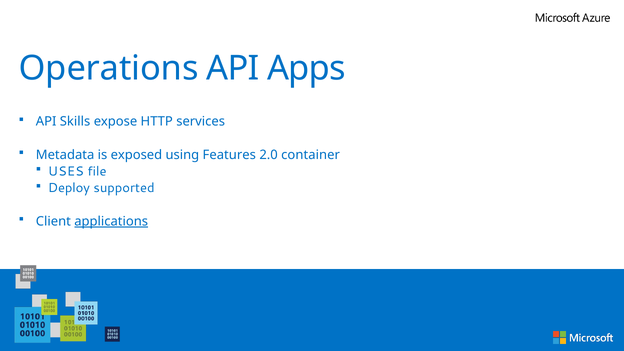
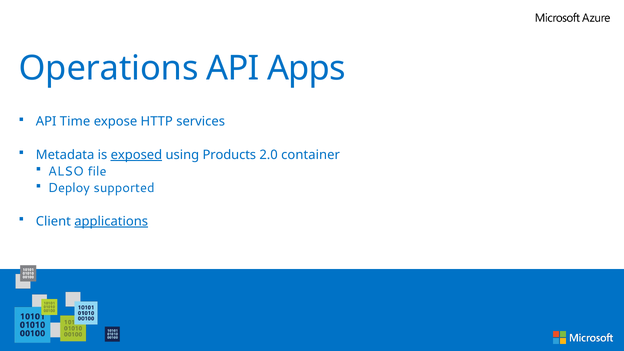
Skills: Skills -> Time (75, 122)
exposed underline: none -> present (136, 155)
Features: Features -> Products (229, 155)
USES: USES -> ALSO (66, 171)
